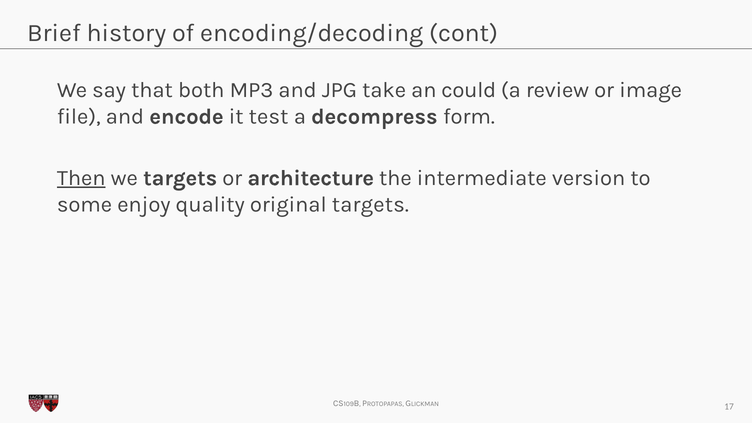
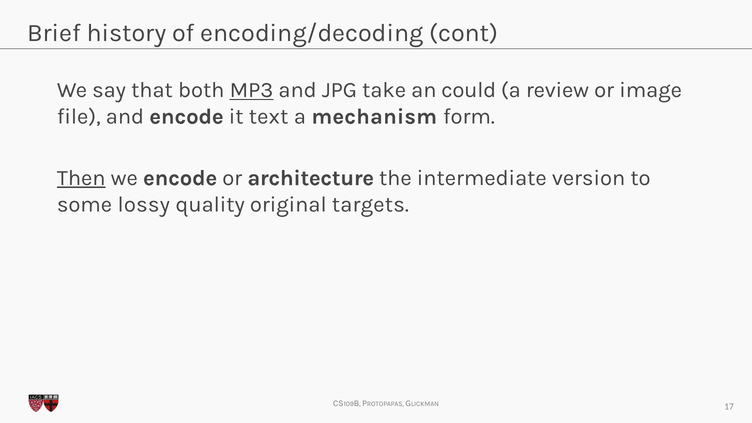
MP3 underline: none -> present (251, 90)
test: test -> text (269, 116)
decompress: decompress -> mechanism (374, 116)
we targets: targets -> encode (180, 178)
enjoy: enjoy -> lossy (144, 204)
